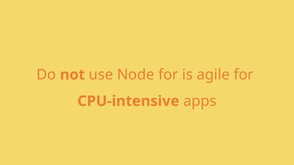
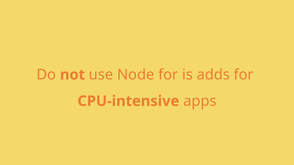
agile: agile -> adds (213, 75)
